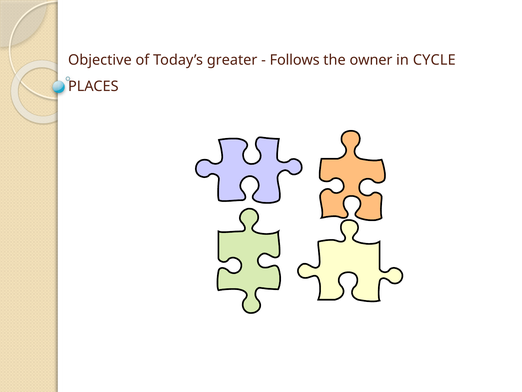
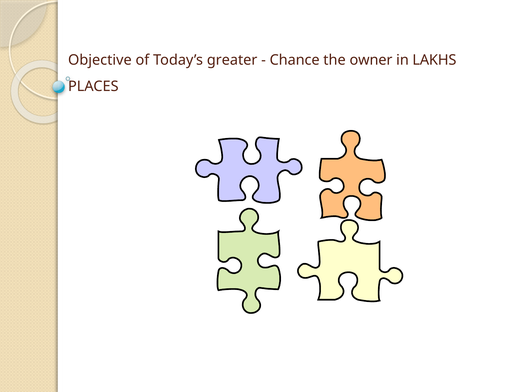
Follows: Follows -> Chance (295, 60)
CYCLE: CYCLE -> LAKHS (434, 60)
